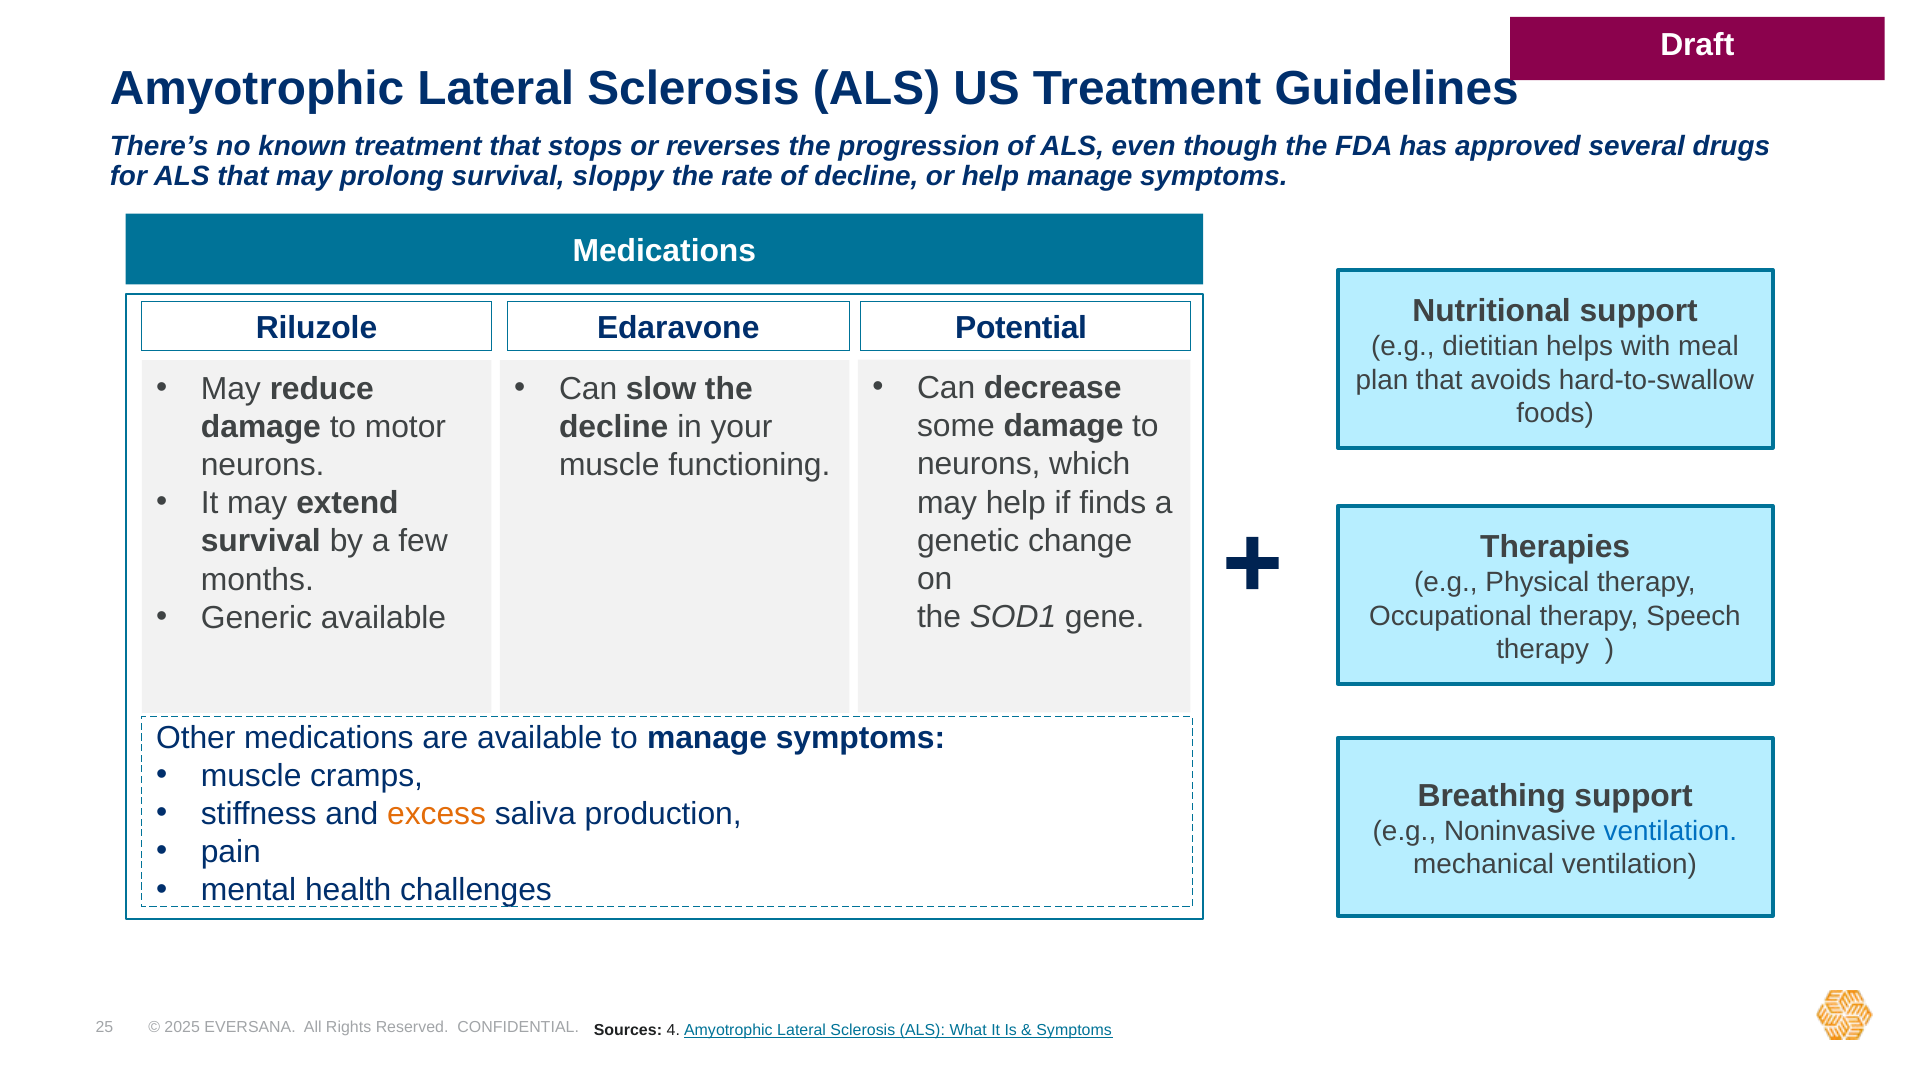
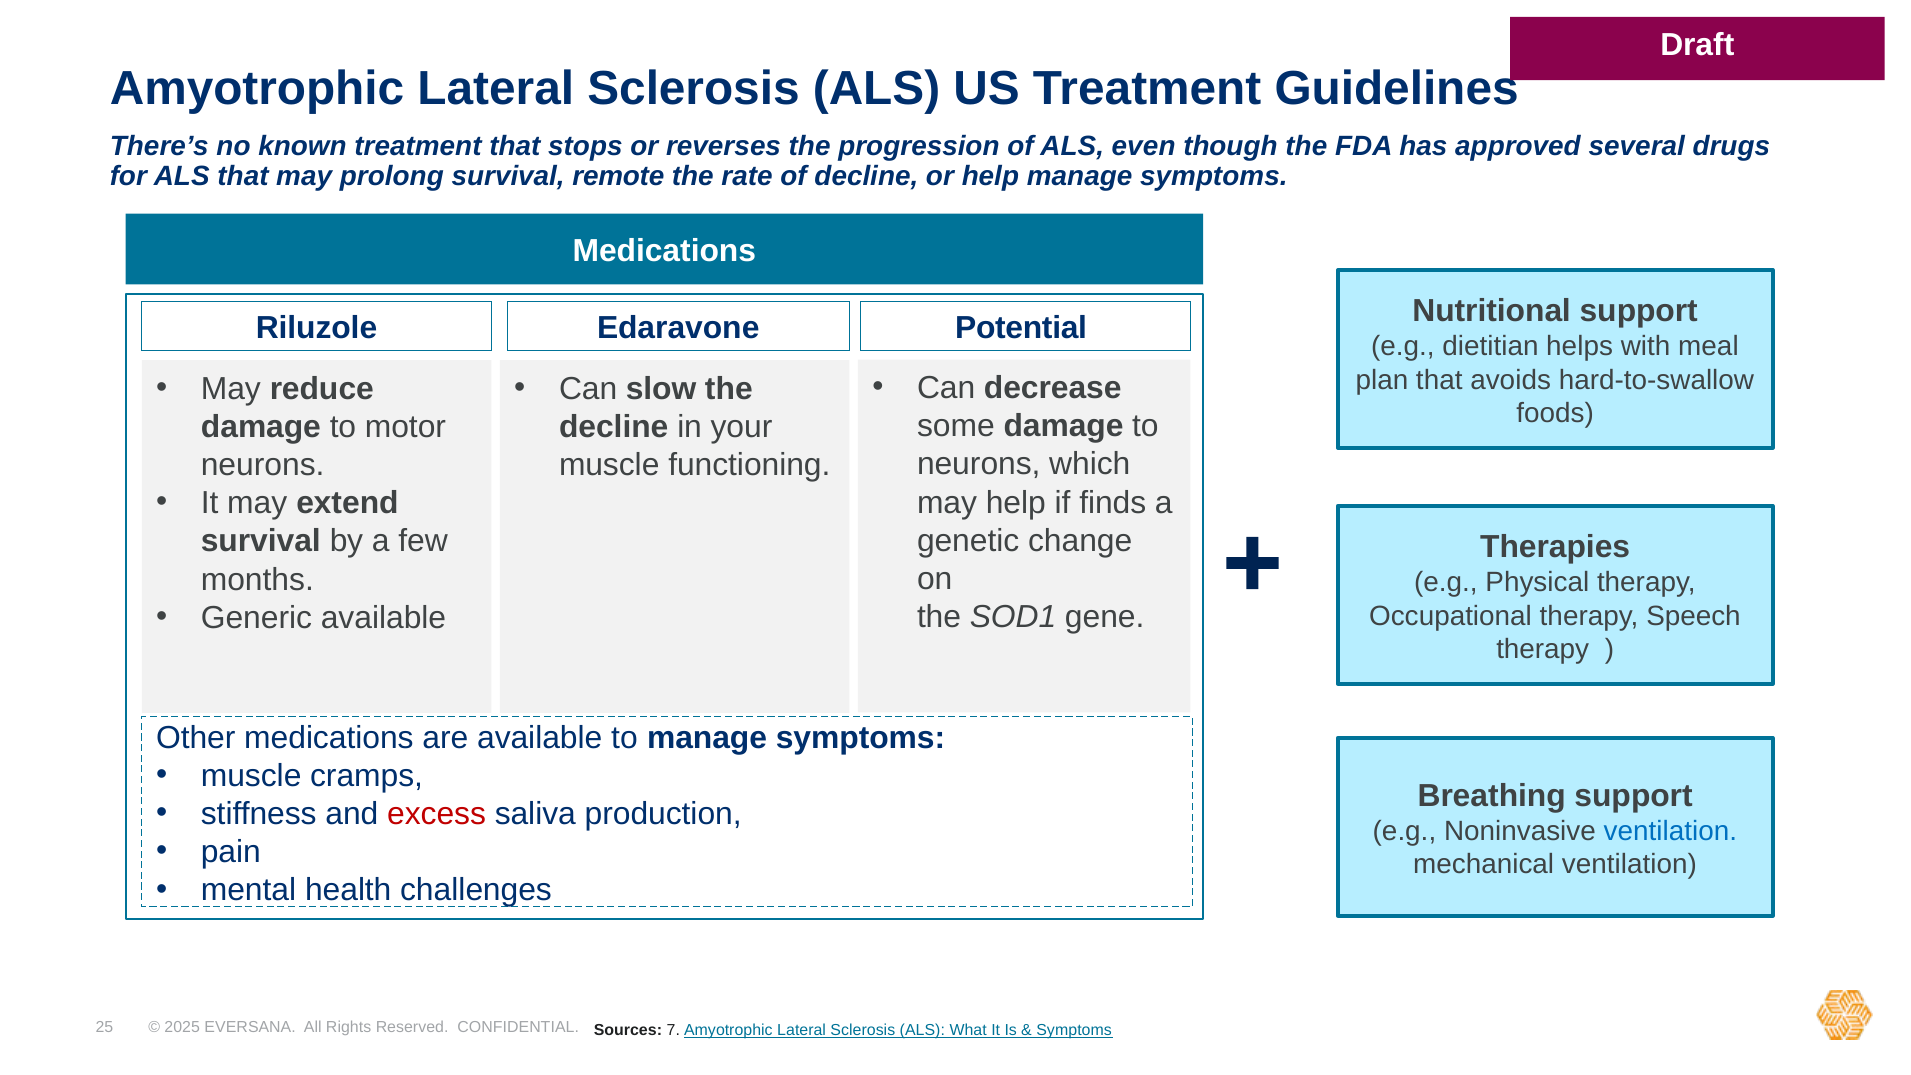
sloppy: sloppy -> remote (618, 177)
excess colour: orange -> red (437, 814)
4: 4 -> 7 (673, 1030)
